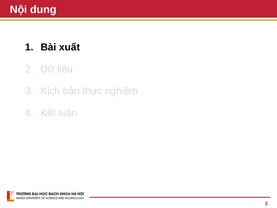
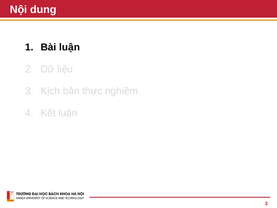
Bài xuất: xuất -> luận (70, 47)
